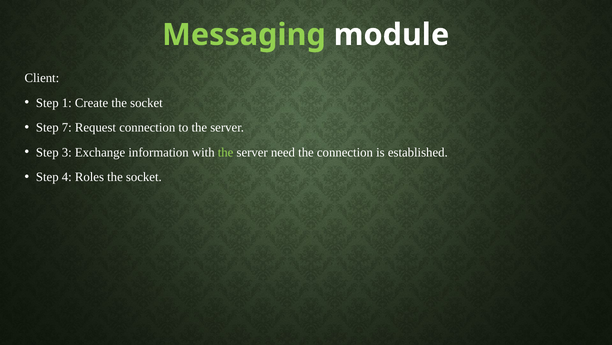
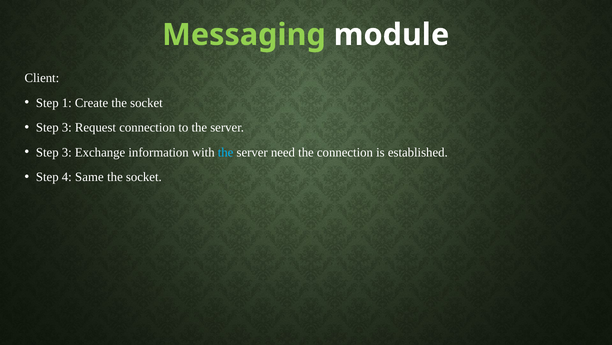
7: 7 -> 3 (67, 127)
the colour: light green -> light blue (226, 152)
Roles: Roles -> Same (89, 177)
